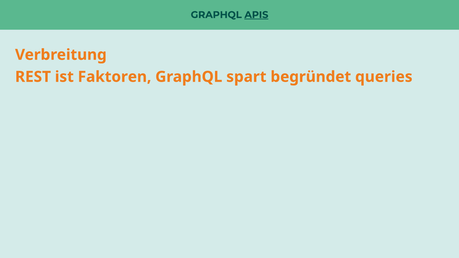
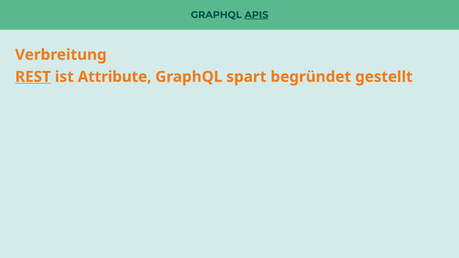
REST underline: none -> present (33, 77)
Faktoren: Faktoren -> Attribute (115, 77)
queries: queries -> gestellt (384, 77)
